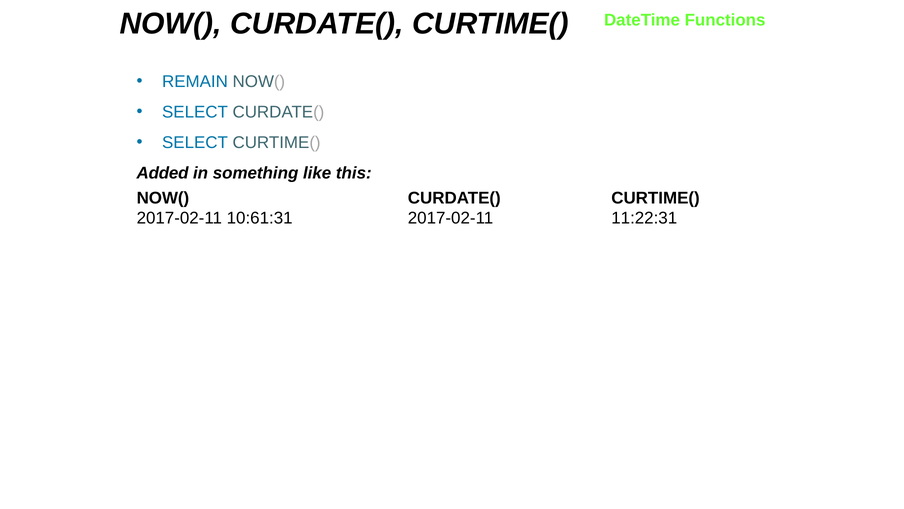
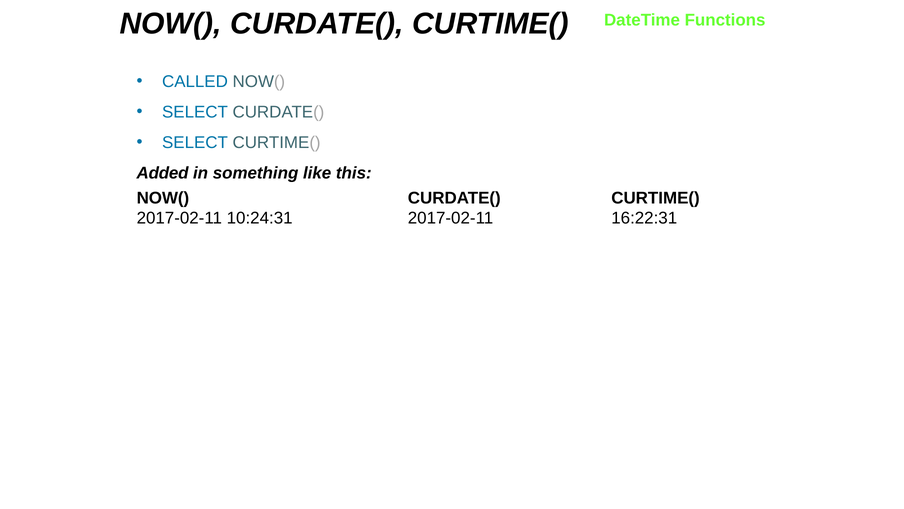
REMAIN: REMAIN -> CALLED (195, 81)
10:61:31: 10:61:31 -> 10:24:31 (260, 218)
11:22:31: 11:22:31 -> 16:22:31 (644, 218)
